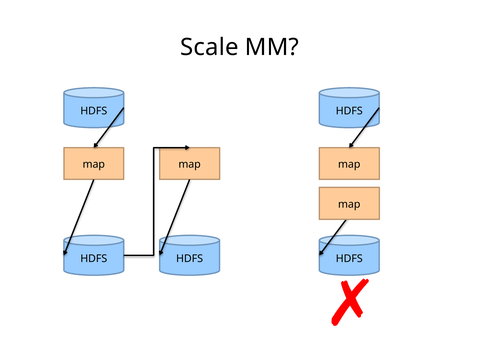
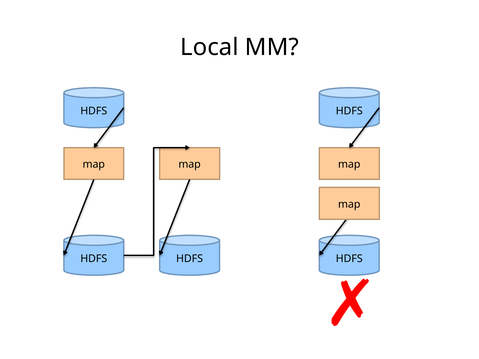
Scale: Scale -> Local (209, 47)
